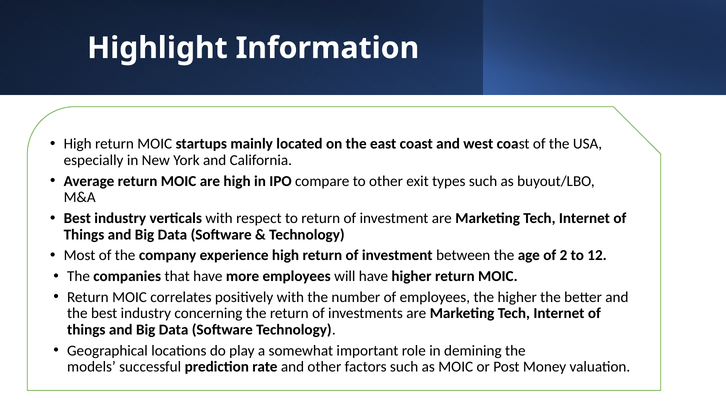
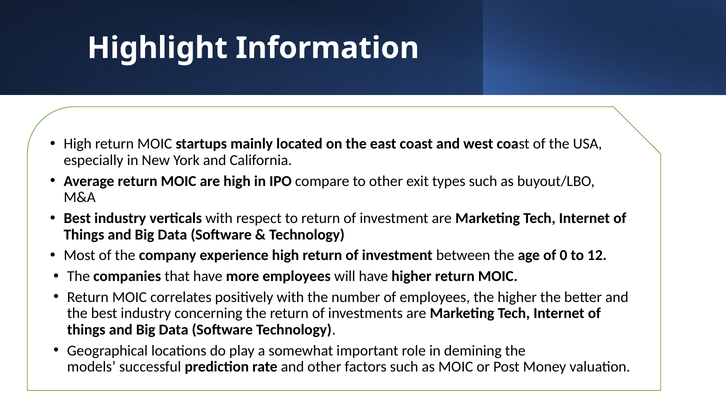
2: 2 -> 0 (563, 256)
